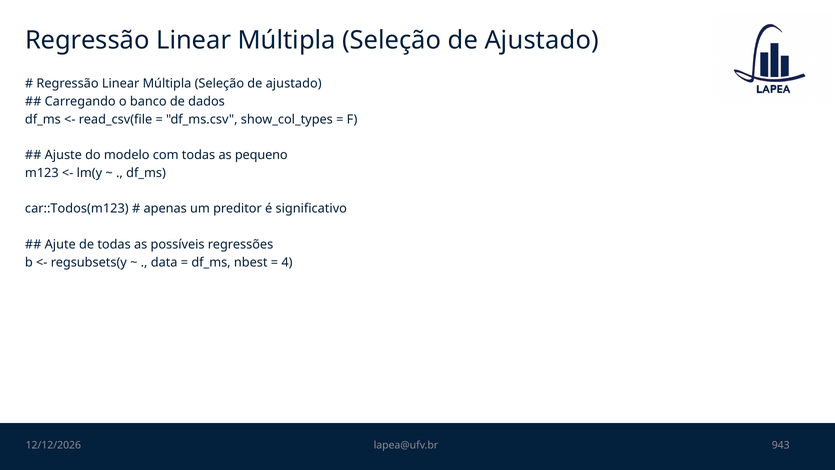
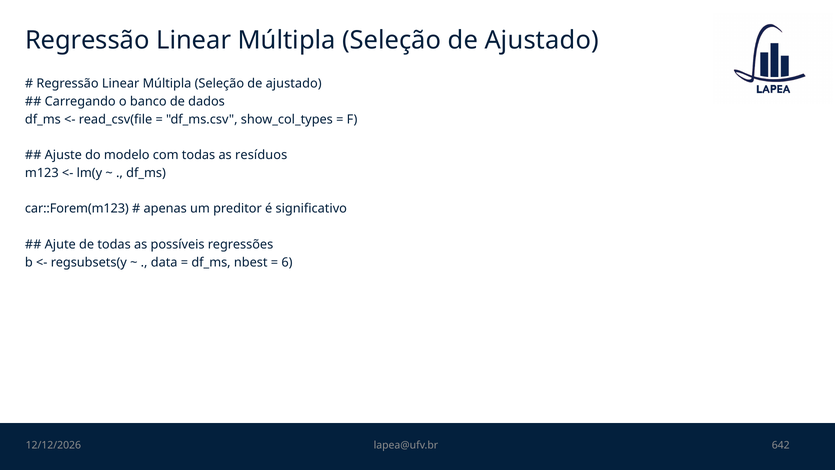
pequeno: pequeno -> resíduos (261, 155)
car::Todos(m123: car::Todos(m123 -> car::Forem(m123 (77, 209)
4: 4 -> 6 (287, 262)
943: 943 -> 642 (781, 445)
